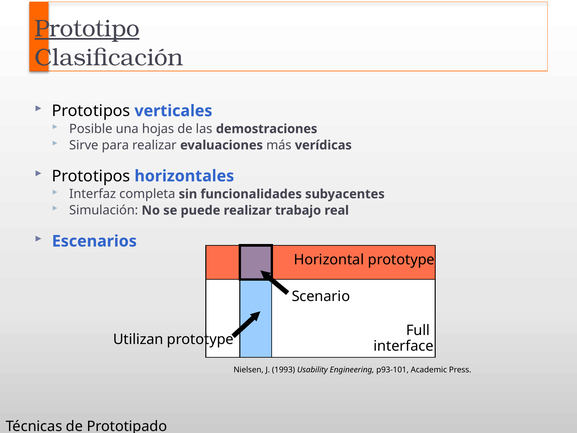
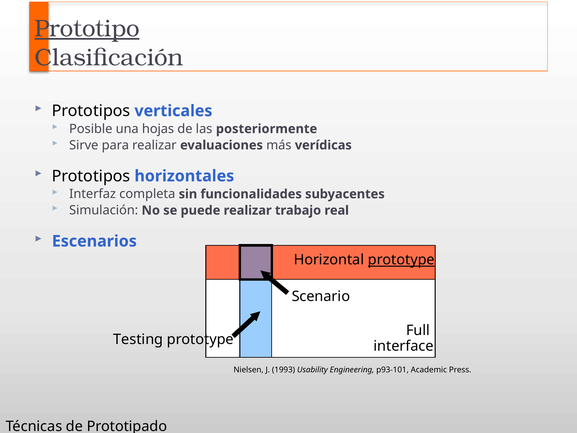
demostraciones: demostraciones -> posteriormente (267, 129)
prototype underline: none -> present (401, 260)
Utilizan: Utilizan -> Testing (138, 339)
